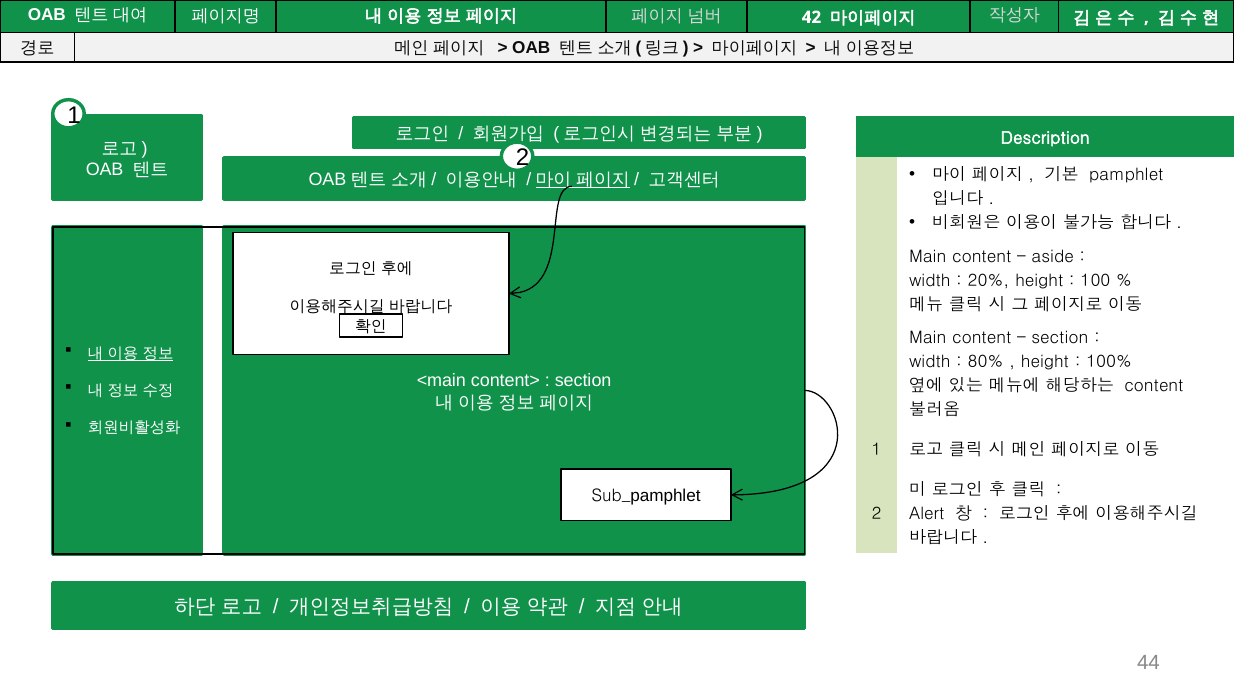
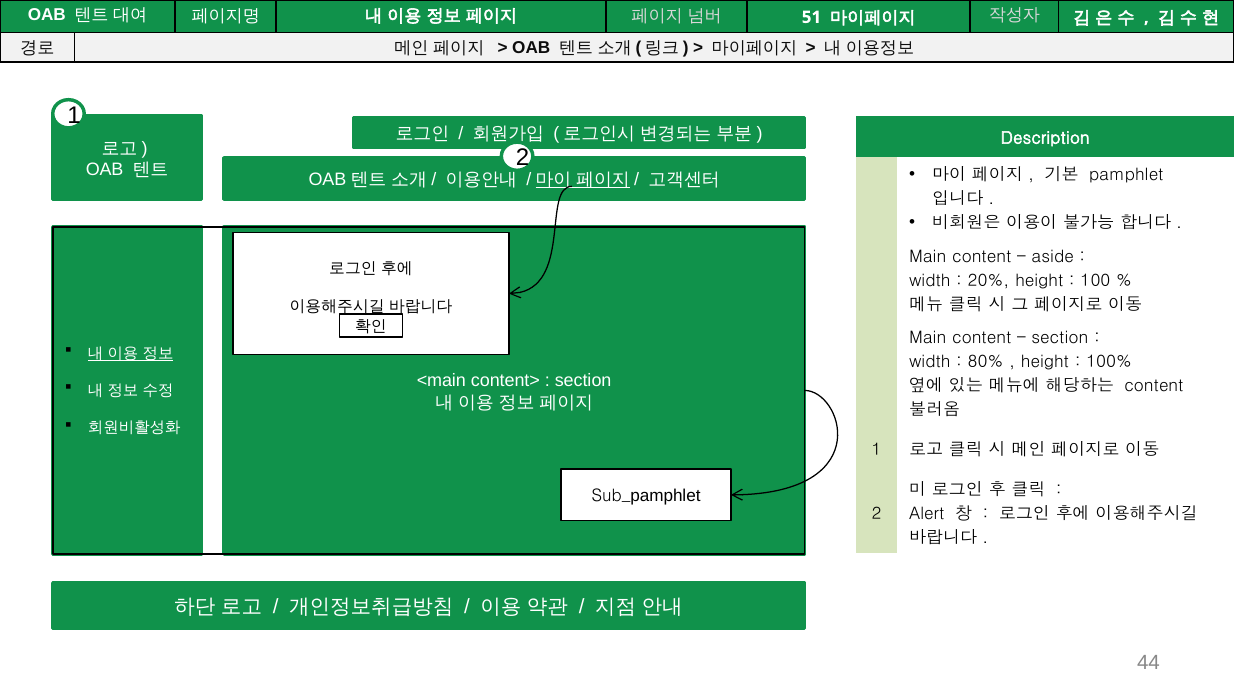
42: 42 -> 51 (811, 17)
